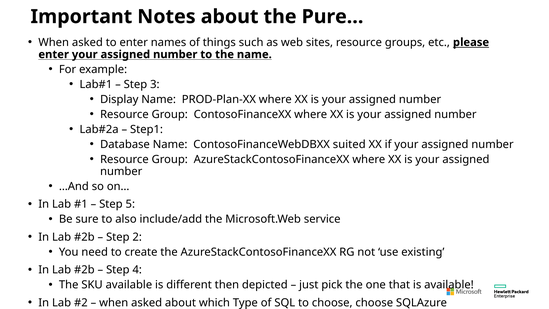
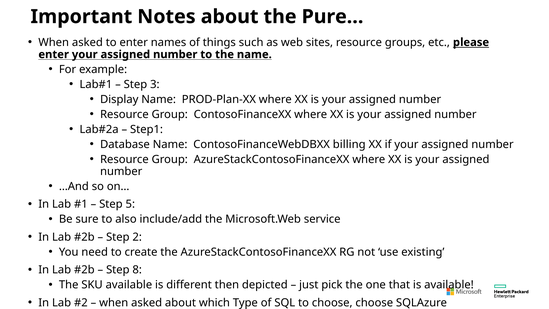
suited: suited -> billing (349, 144)
4: 4 -> 8 (137, 270)
